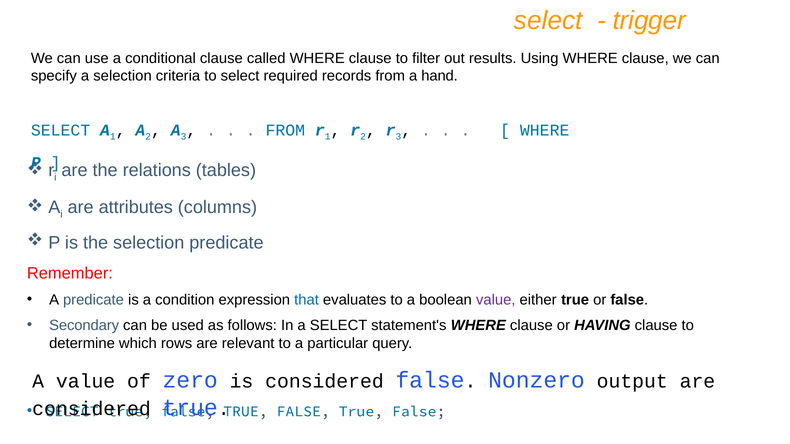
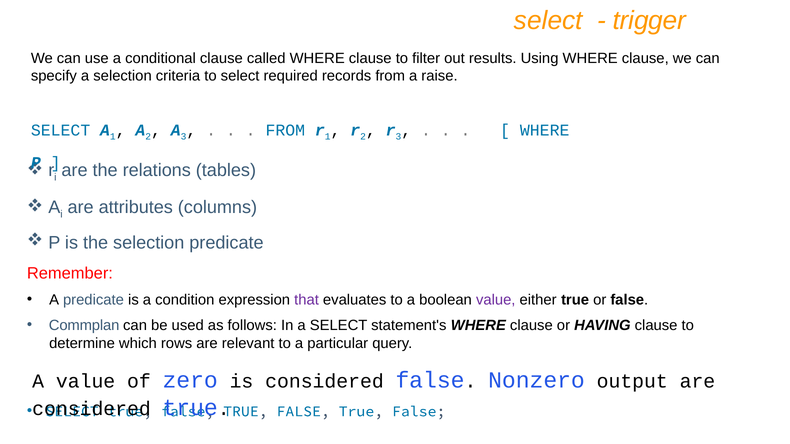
hand: hand -> raise (439, 76)
that colour: blue -> purple (307, 300)
Secondary: Secondary -> Commplan (84, 326)
